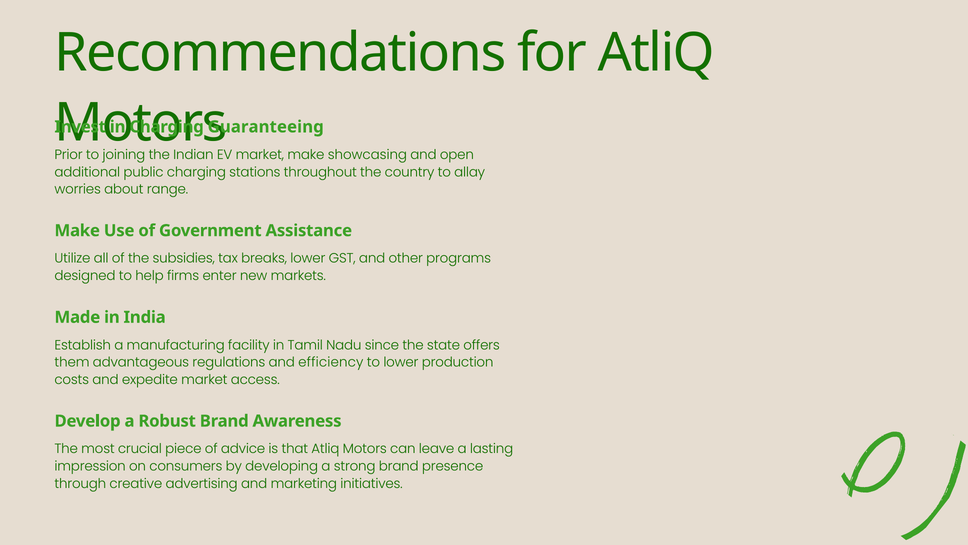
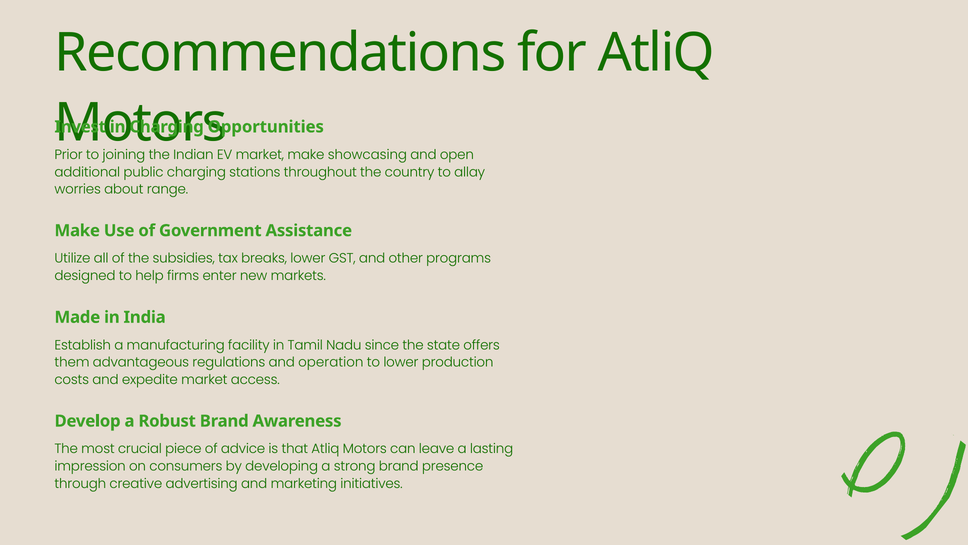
Guaranteeing: Guaranteeing -> Opportunities (266, 127)
efficiency: efficiency -> operation (331, 362)
